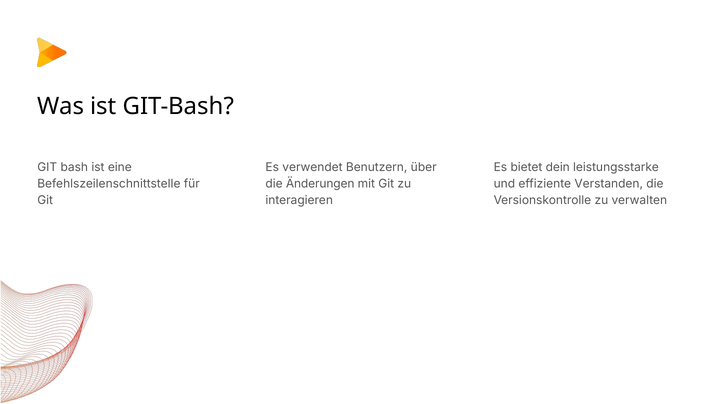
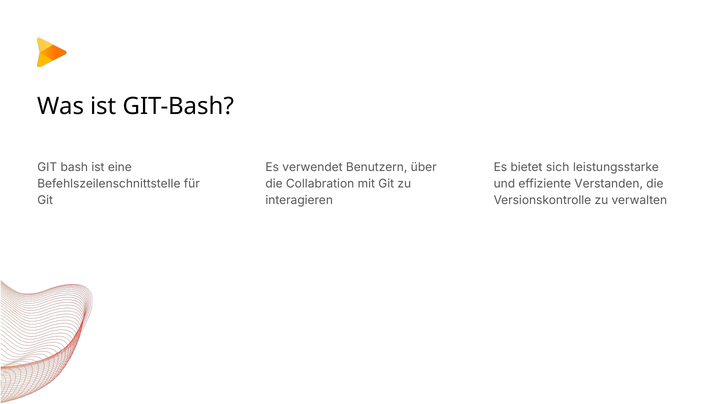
dein: dein -> sich (558, 167)
Änderungen: Änderungen -> Collabration (320, 184)
